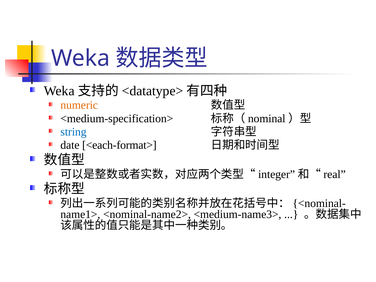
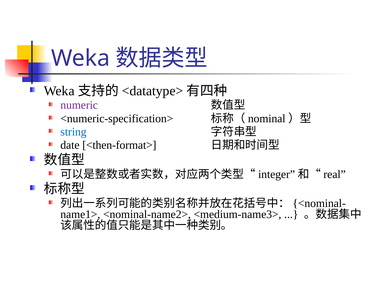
numeric colour: orange -> purple (79, 105)
<medium-specification>: <medium-specification> -> <numeric-specification> (117, 119)
<each-format>: <each-format> -> <then-format> (119, 145)
